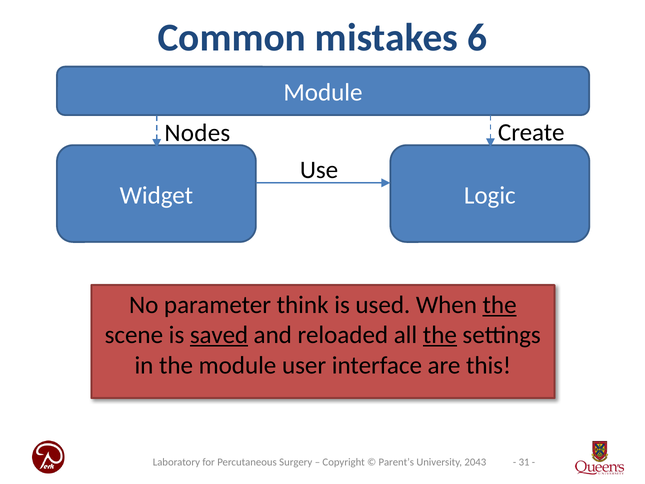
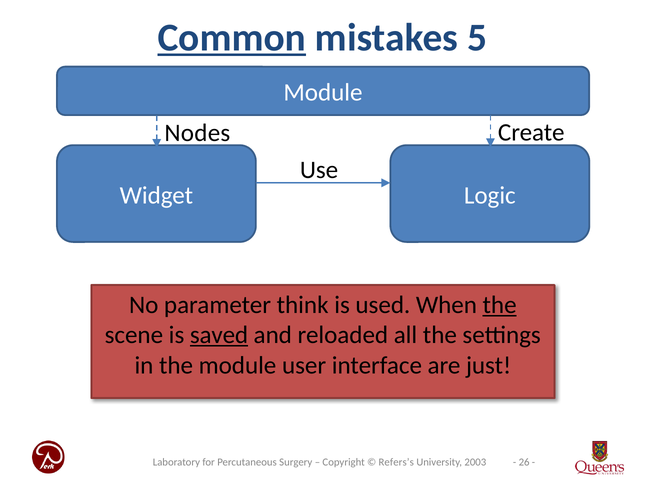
Common underline: none -> present (232, 38)
6: 6 -> 5 (477, 38)
the underline: present -> none (440, 335)
this: this -> just (489, 365)
31: 31 -> 26 (524, 462)
Parent’s: Parent’s -> Refers’s (396, 462)
2043: 2043 -> 2003 (475, 462)
